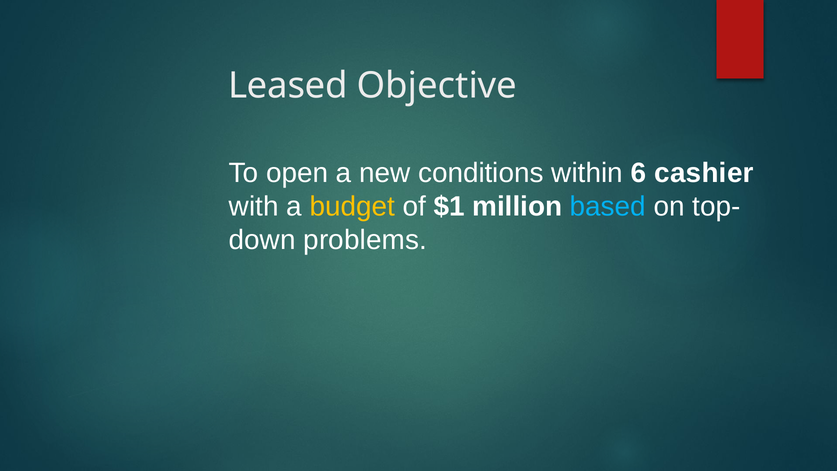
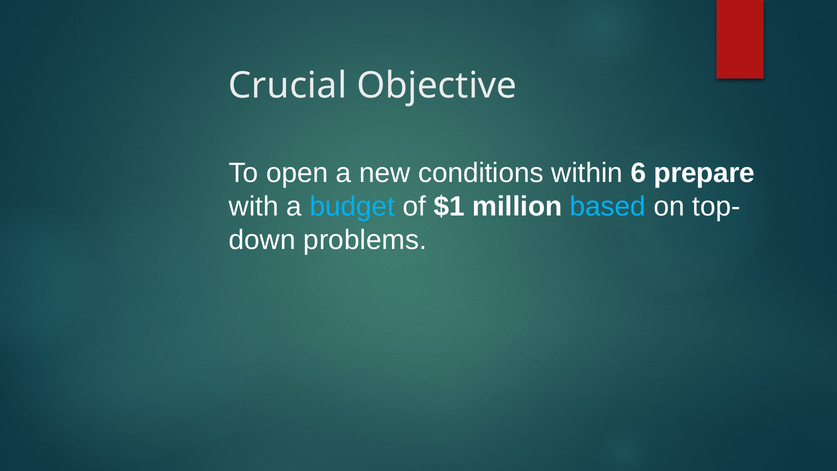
Leased: Leased -> Crucial (288, 86)
cashier: cashier -> prepare (704, 173)
budget colour: yellow -> light blue (352, 207)
